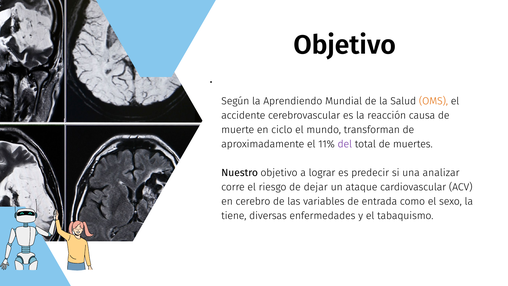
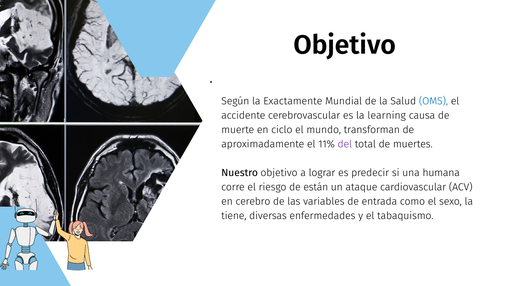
Aprendiendo: Aprendiendo -> Exactamente (293, 101)
OMS colour: orange -> blue (433, 101)
reacción: reacción -> learning (387, 115)
analizar: analizar -> humana (441, 173)
dejar: dejar -> están (316, 187)
